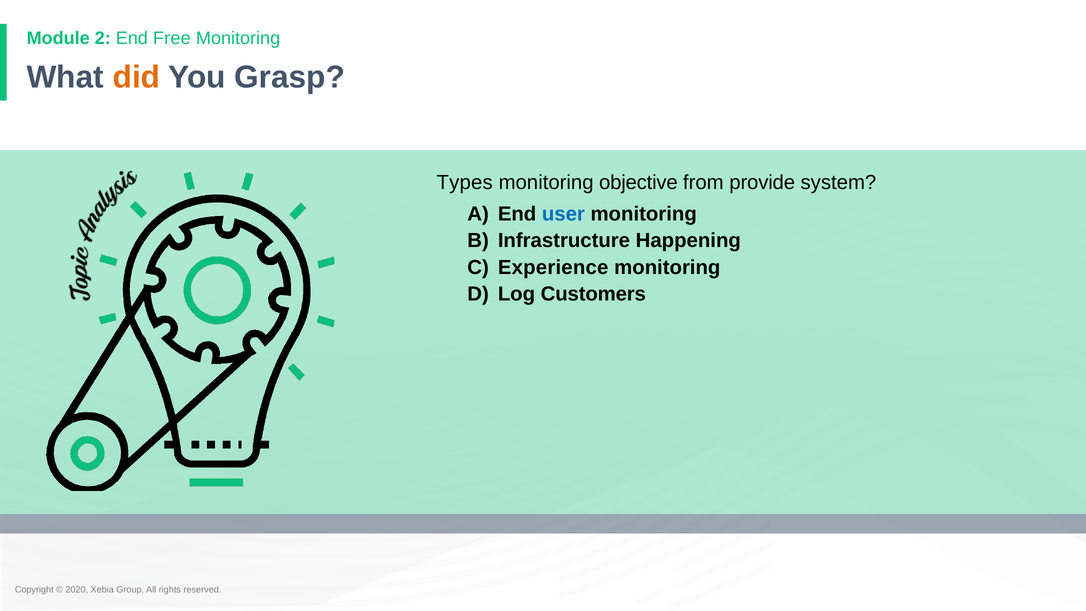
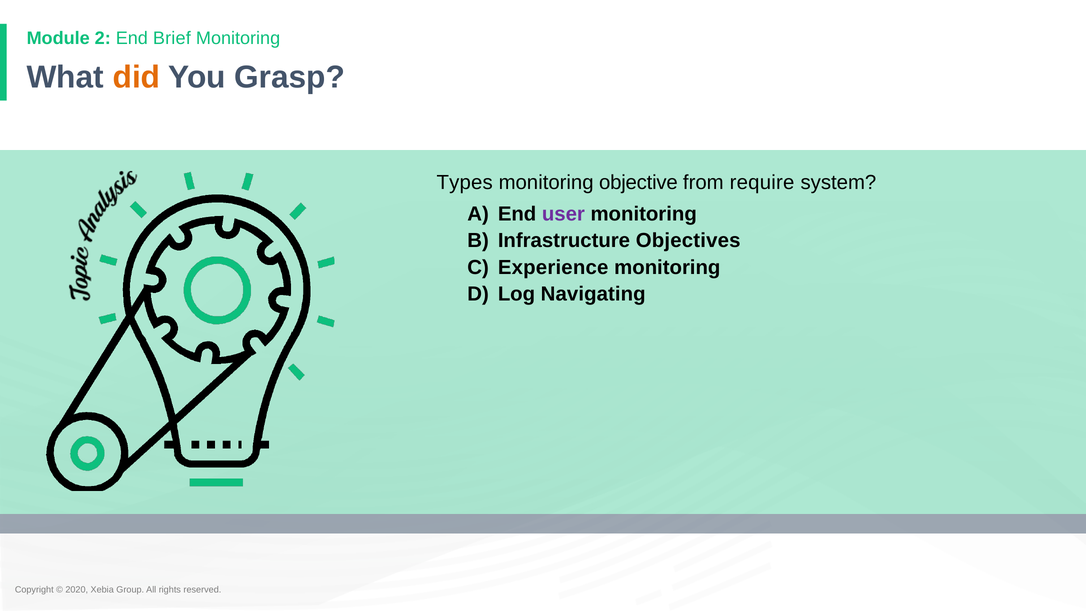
Free: Free -> Brief (172, 38)
provide: provide -> require (762, 183)
user colour: blue -> purple (563, 214)
Happening: Happening -> Objectives (688, 241)
Customers: Customers -> Navigating (593, 294)
